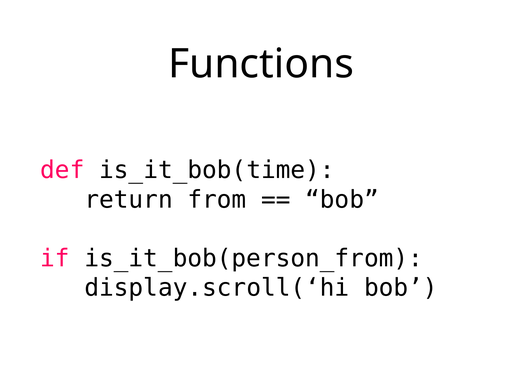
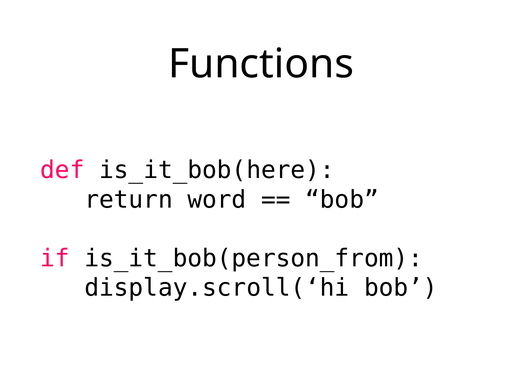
is_it_bob(time: is_it_bob(time -> is_it_bob(here (217, 170)
from: from -> word (217, 199)
